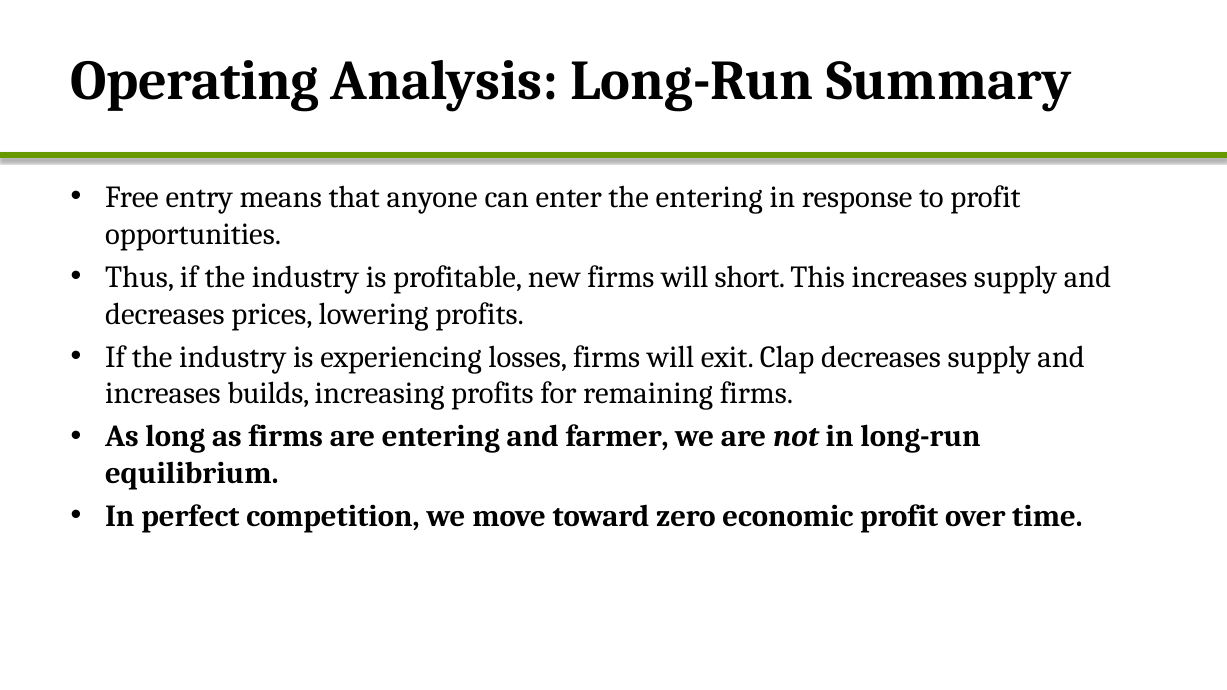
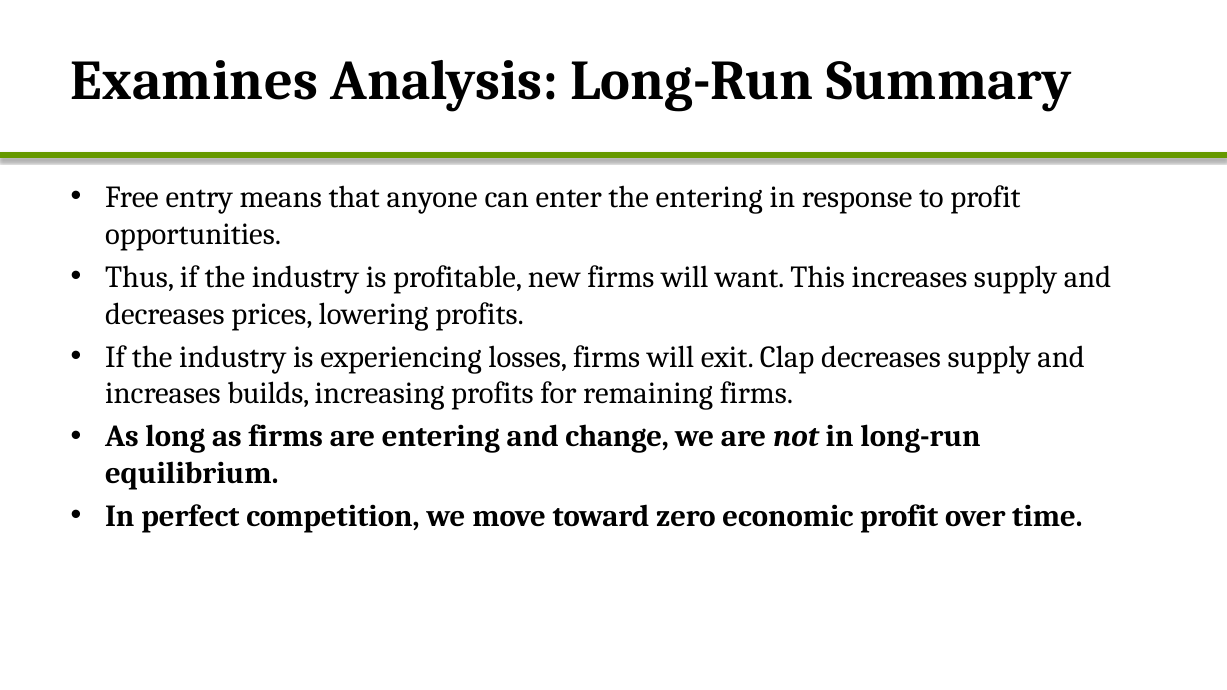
Operating: Operating -> Examines (194, 81)
short: short -> want (750, 277)
farmer: farmer -> change (617, 437)
